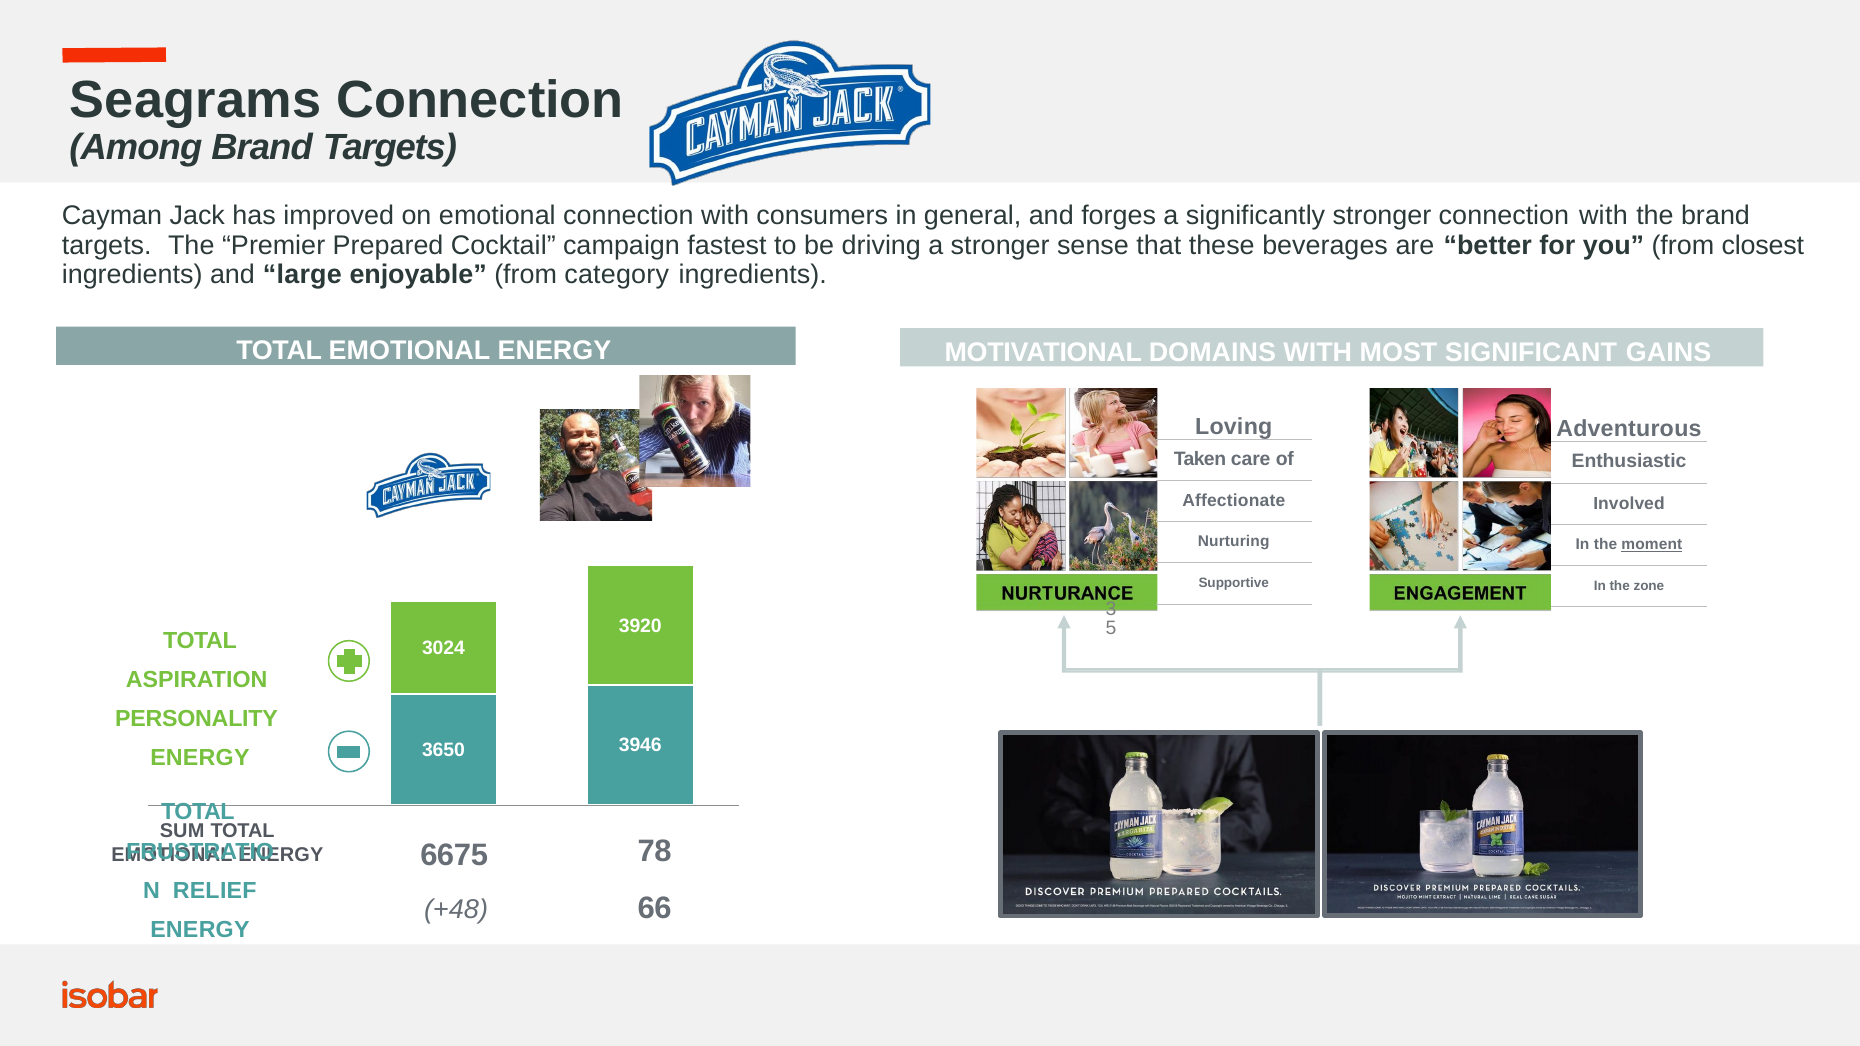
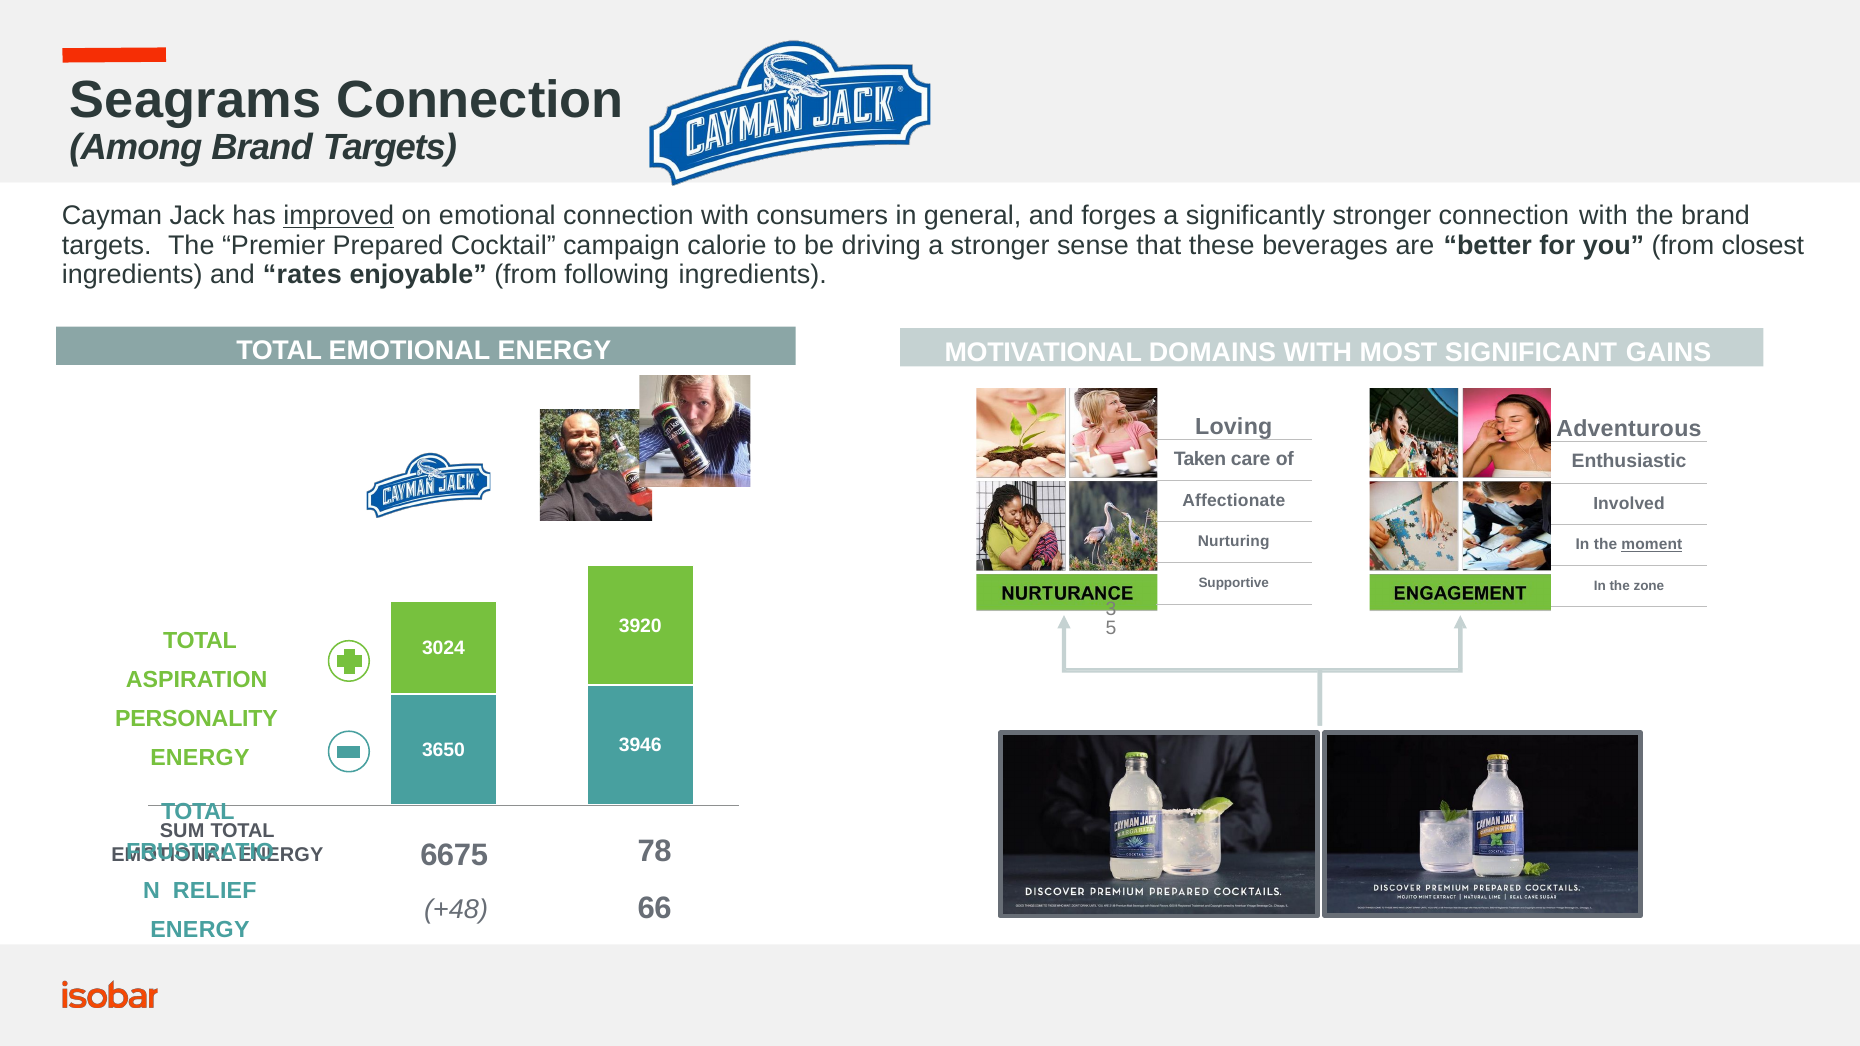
improved underline: none -> present (339, 216)
fastest: fastest -> calorie (727, 245)
large: large -> rates (302, 274)
category: category -> following (617, 274)
